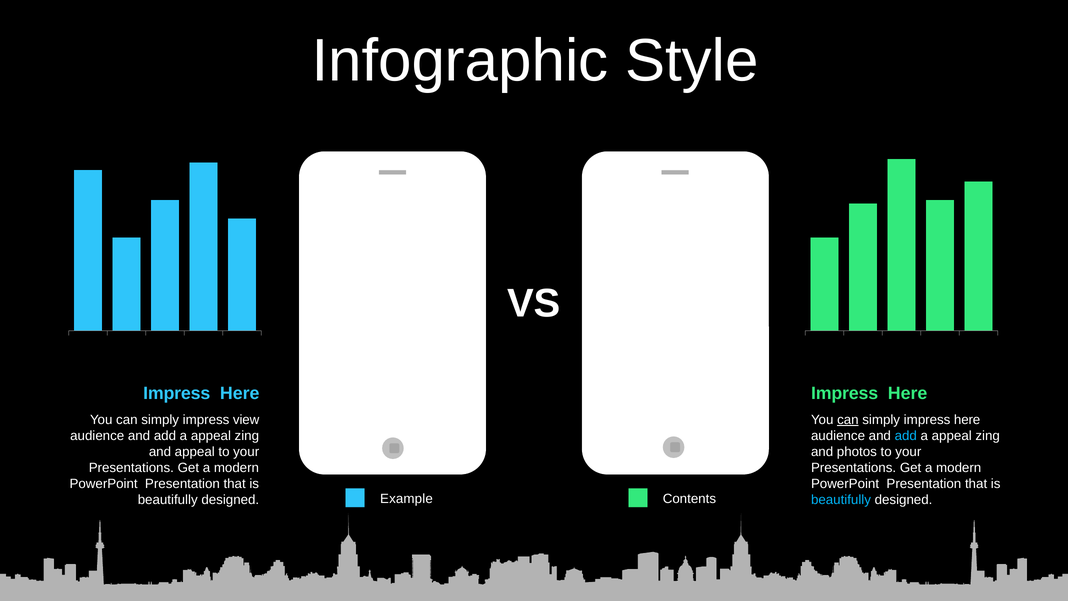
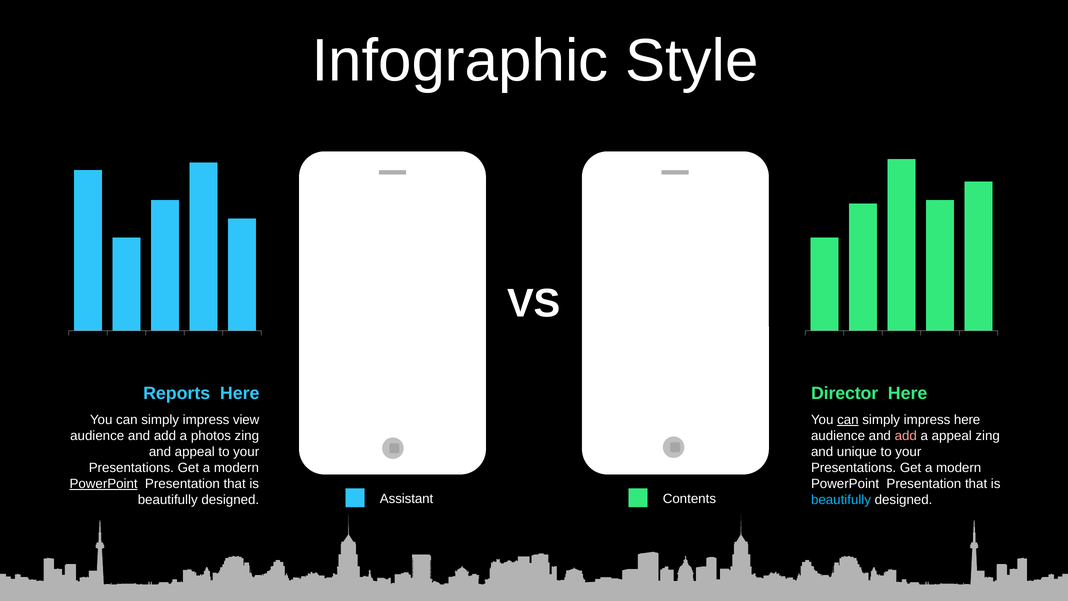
Impress: Impress -> Reports (177, 393)
Impress: Impress -> Director (845, 393)
appeal: appeal -> photos (211, 436)
add colour: light blue -> pink (906, 436)
photos: photos -> unique (857, 452)
PowerPoint underline: none -> present (104, 484)
Example: Example -> Assistant (407, 499)
